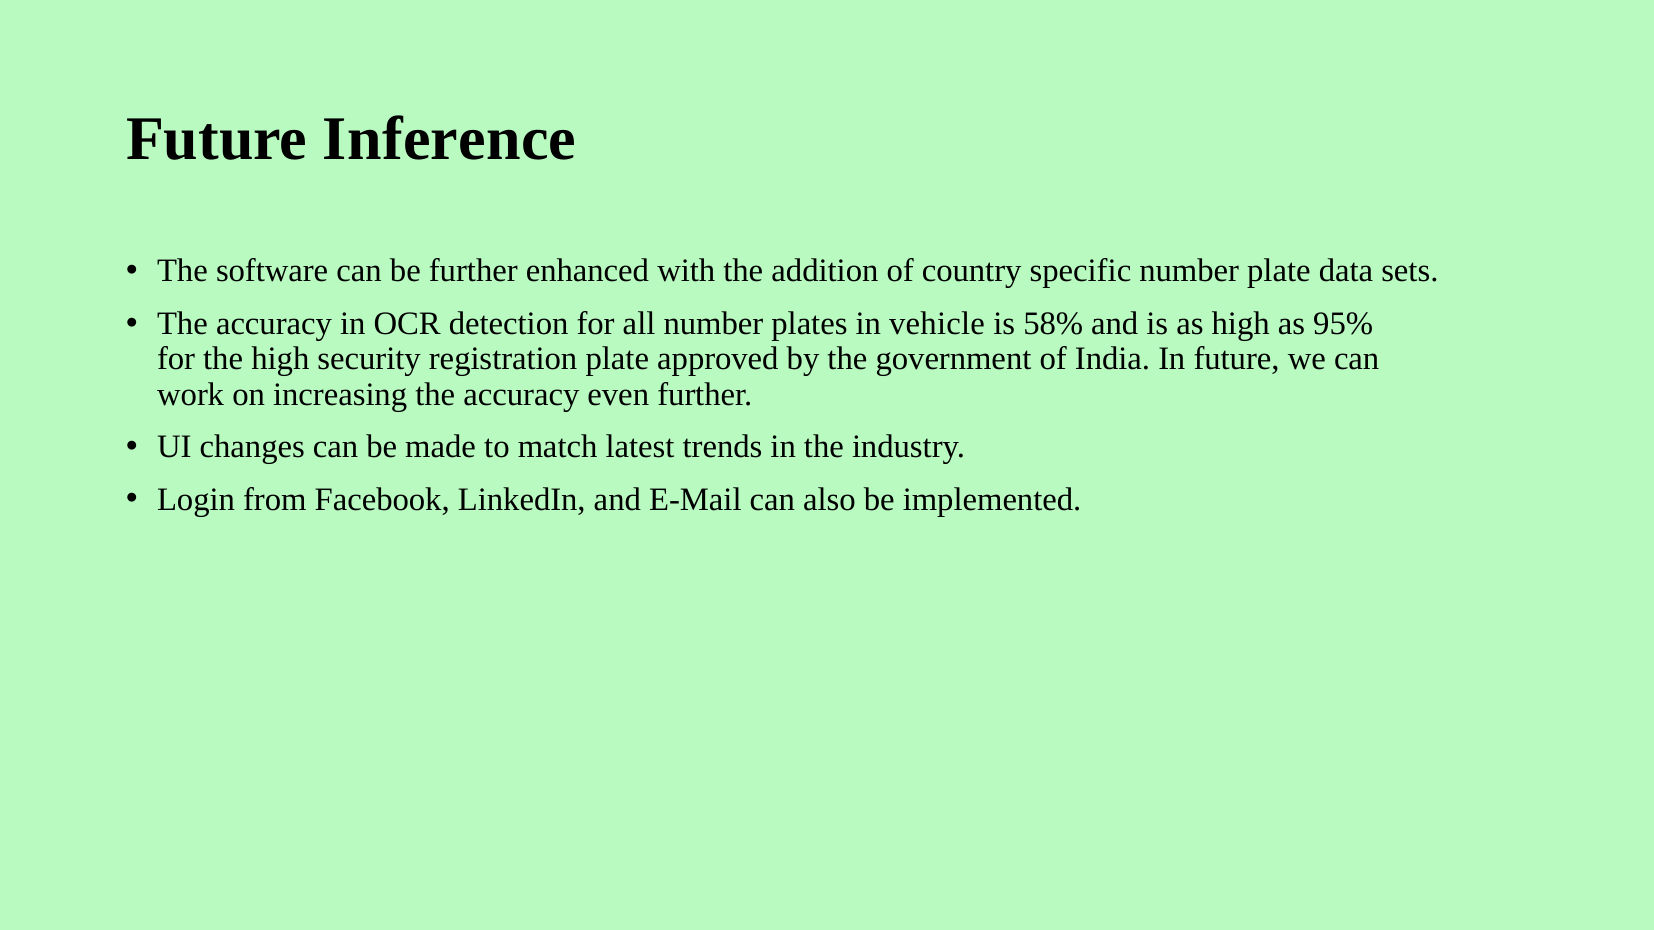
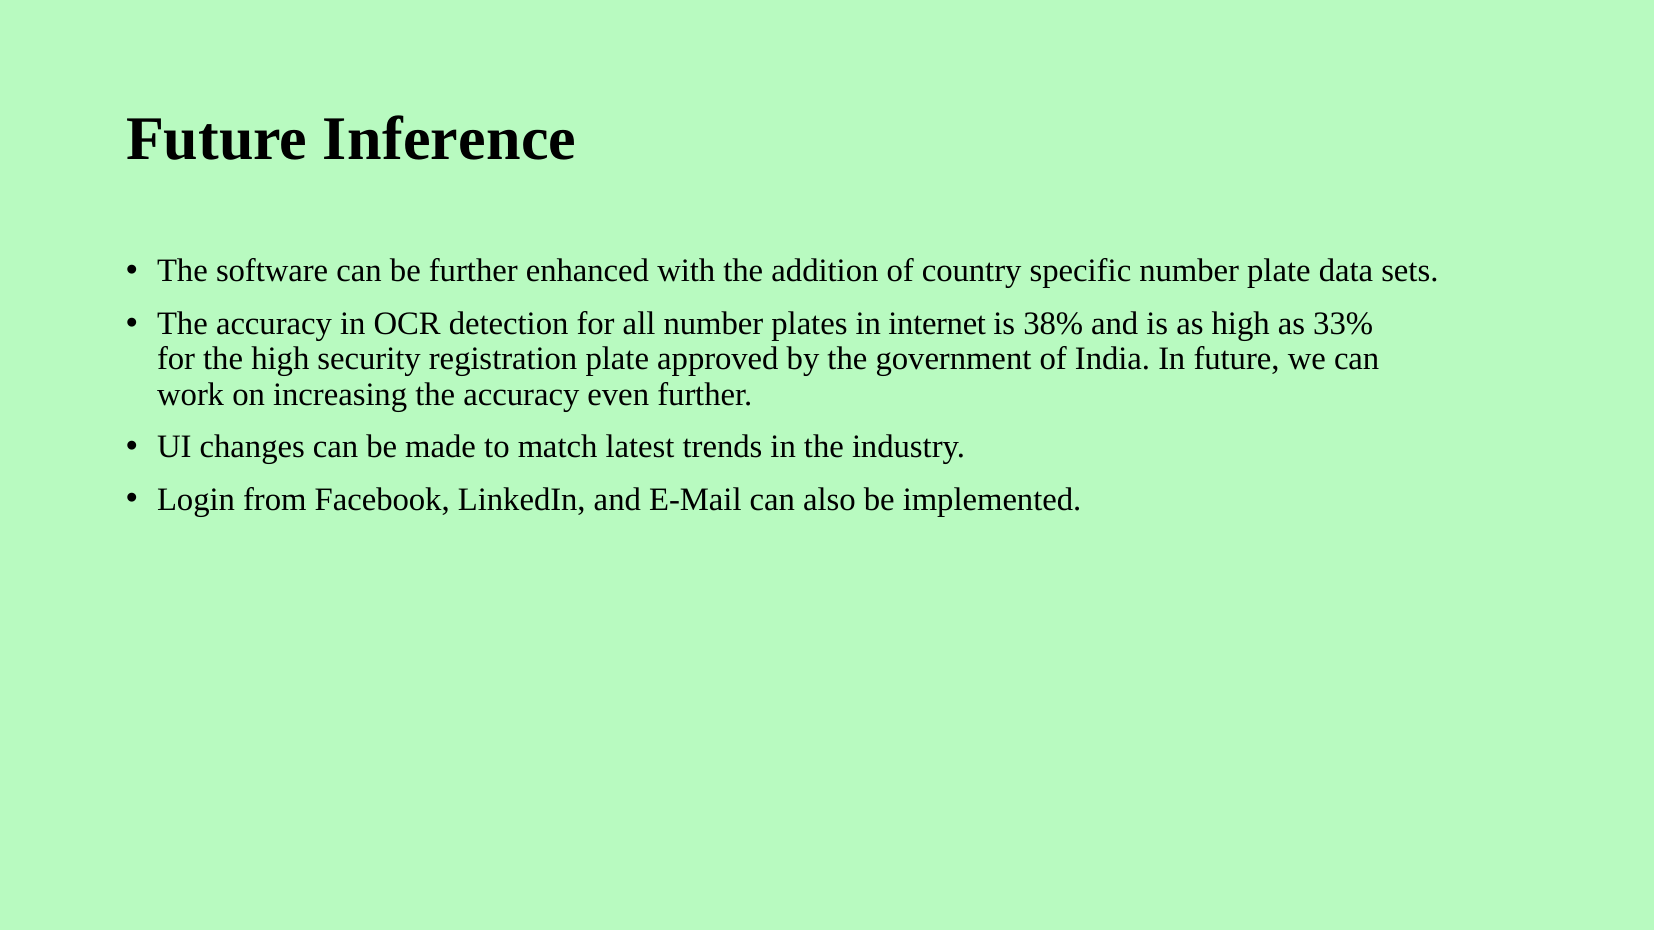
vehicle: vehicle -> internet (937, 324)
58%: 58% -> 38% (1053, 324)
95%: 95% -> 33% (1343, 324)
